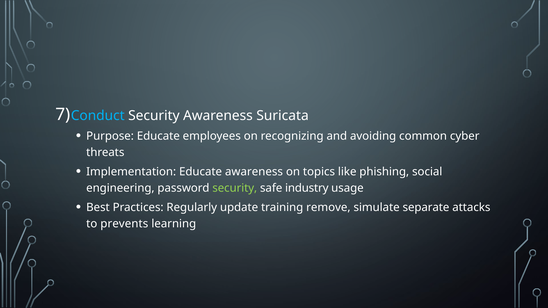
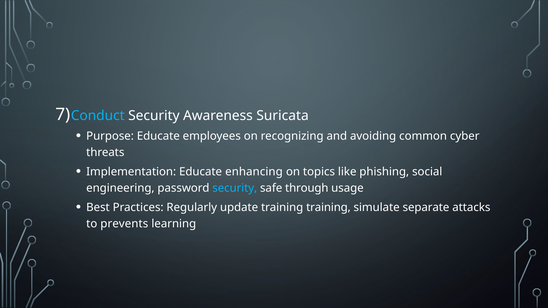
Educate awareness: awareness -> enhancing (254, 172)
security colour: light green -> light blue (235, 188)
industry: industry -> through (307, 188)
training remove: remove -> training (328, 208)
